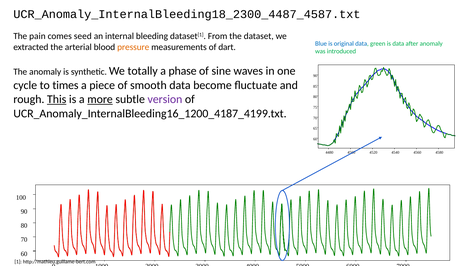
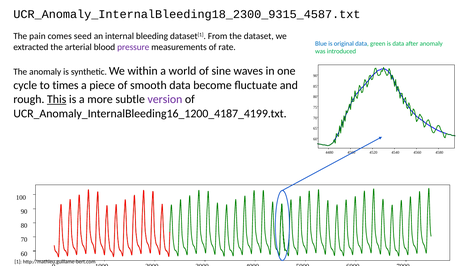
UCR_Anomaly_InternalBleeding18_2300_4487_4587.txt: UCR_Anomaly_InternalBleeding18_2300_4487_4587.txt -> UCR_Anomaly_InternalBleeding18_2300_9315_4587.txt (187, 14)
pressure colour: orange -> purple (133, 47)
dart: dart -> rate (227, 47)
totally: totally -> within (143, 71)
phase: phase -> world (182, 71)
more underline: present -> none (100, 99)
